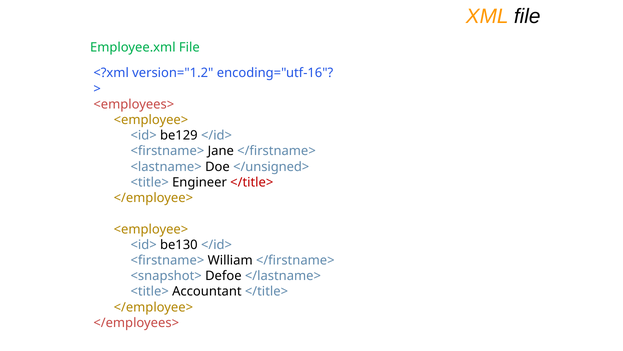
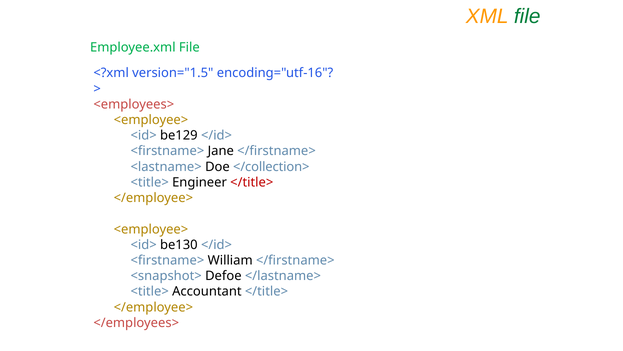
file colour: black -> green (527, 16)
version="1.2: version="1.2 -> version="1.5 (173, 73)
</unsigned>: </unsigned> -> </collection> (271, 167)
